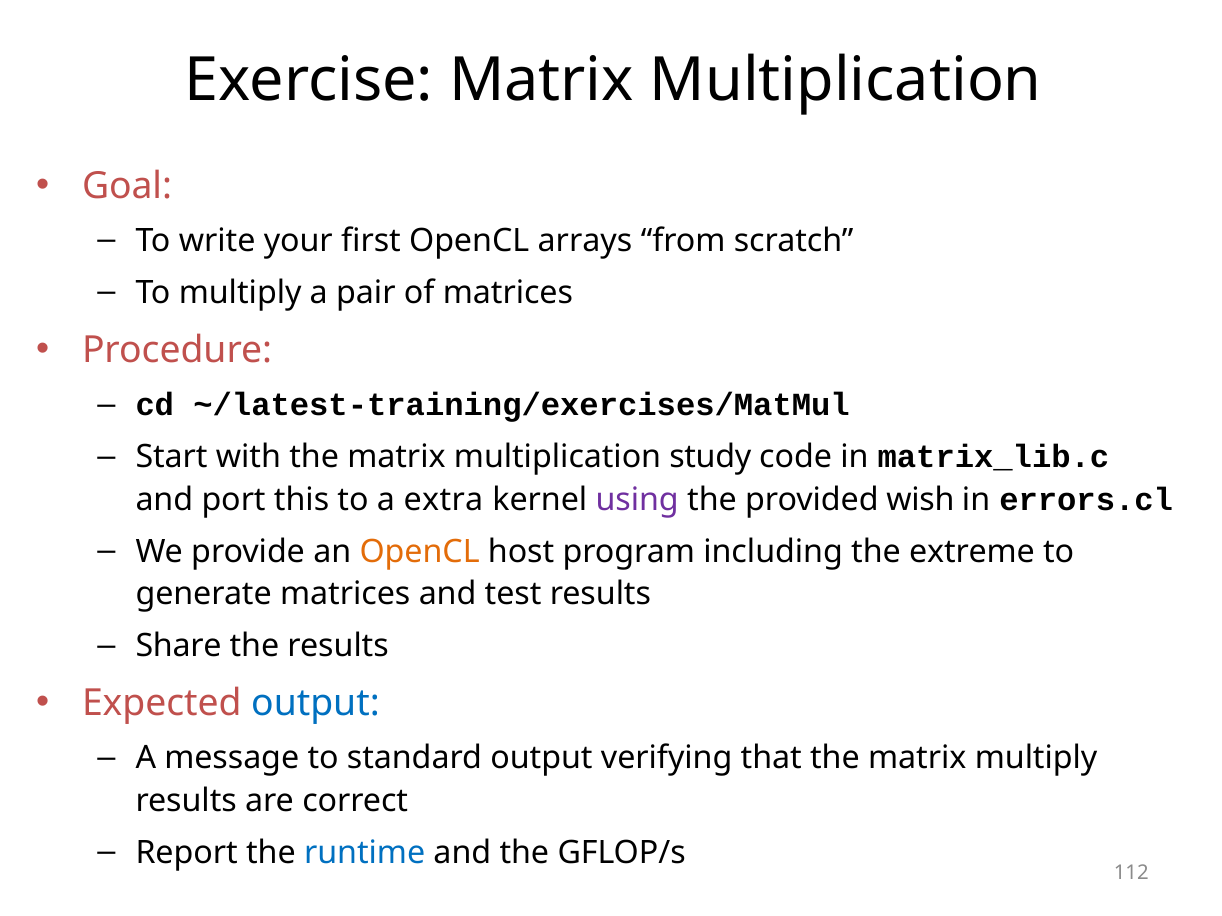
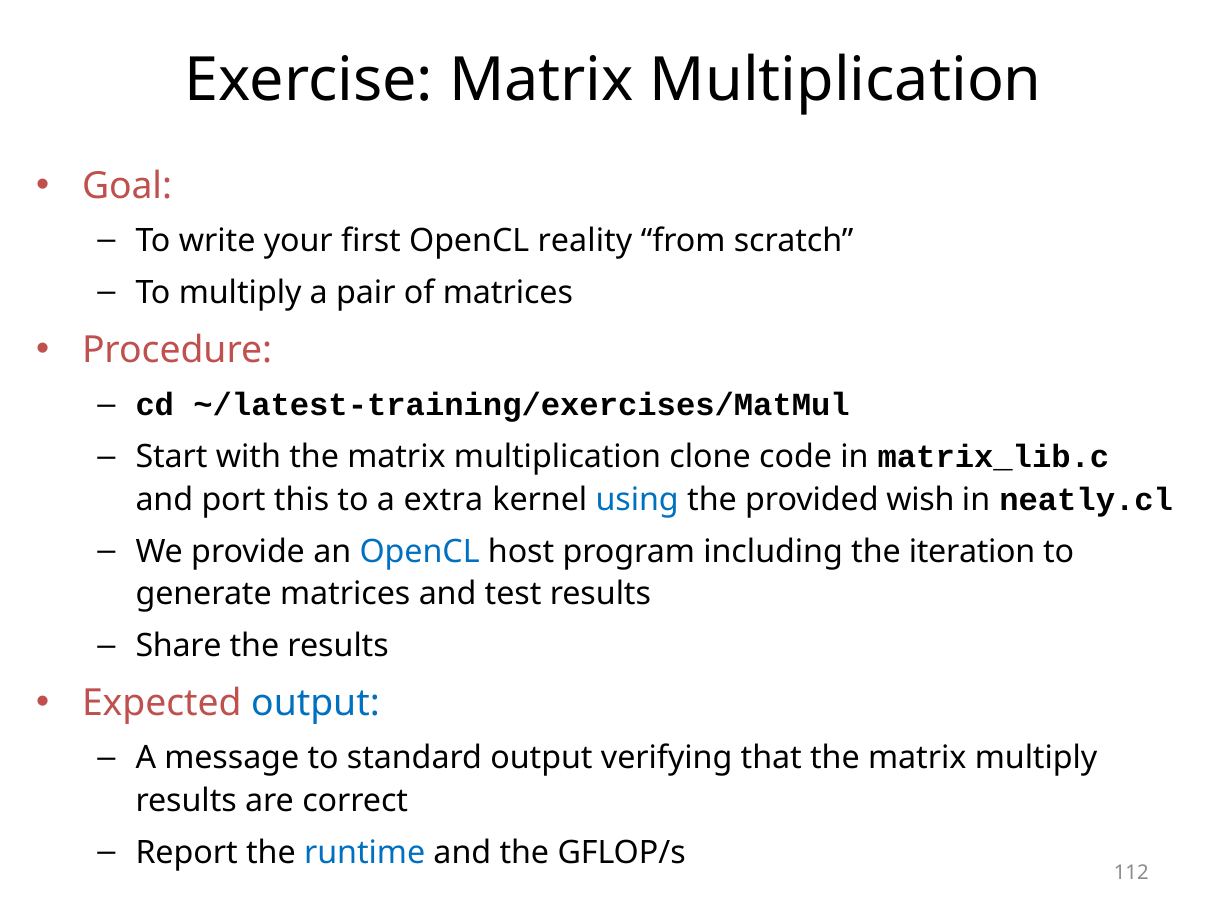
arrays: arrays -> reality (585, 241)
study: study -> clone (710, 457)
using colour: purple -> blue (637, 500)
errors.cl: errors.cl -> neatly.cl (1086, 500)
OpenCL colour: orange -> blue (420, 552)
extreme: extreme -> iteration (972, 552)
